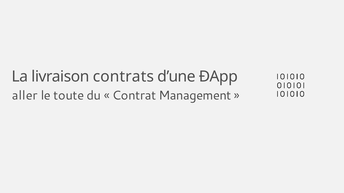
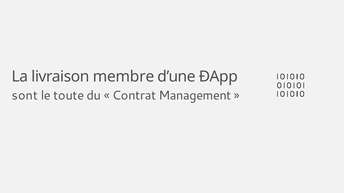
contrats: contrats -> membre (124, 77)
aller: aller -> sont (25, 96)
